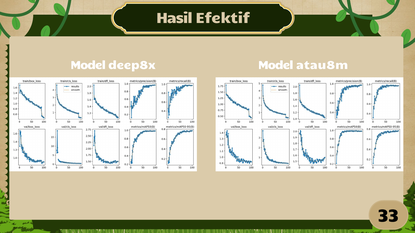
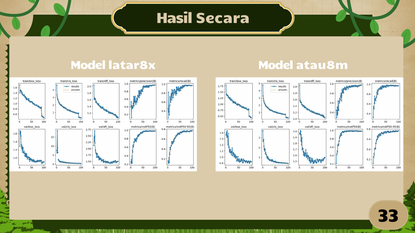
Efektif: Efektif -> Secara (223, 18)
deep8x: deep8x -> latar8x (132, 66)
